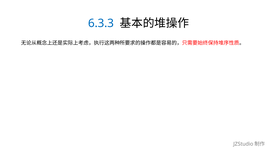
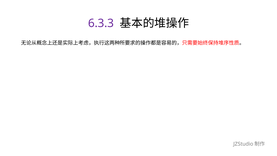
6.3.3 colour: blue -> purple (101, 23)
